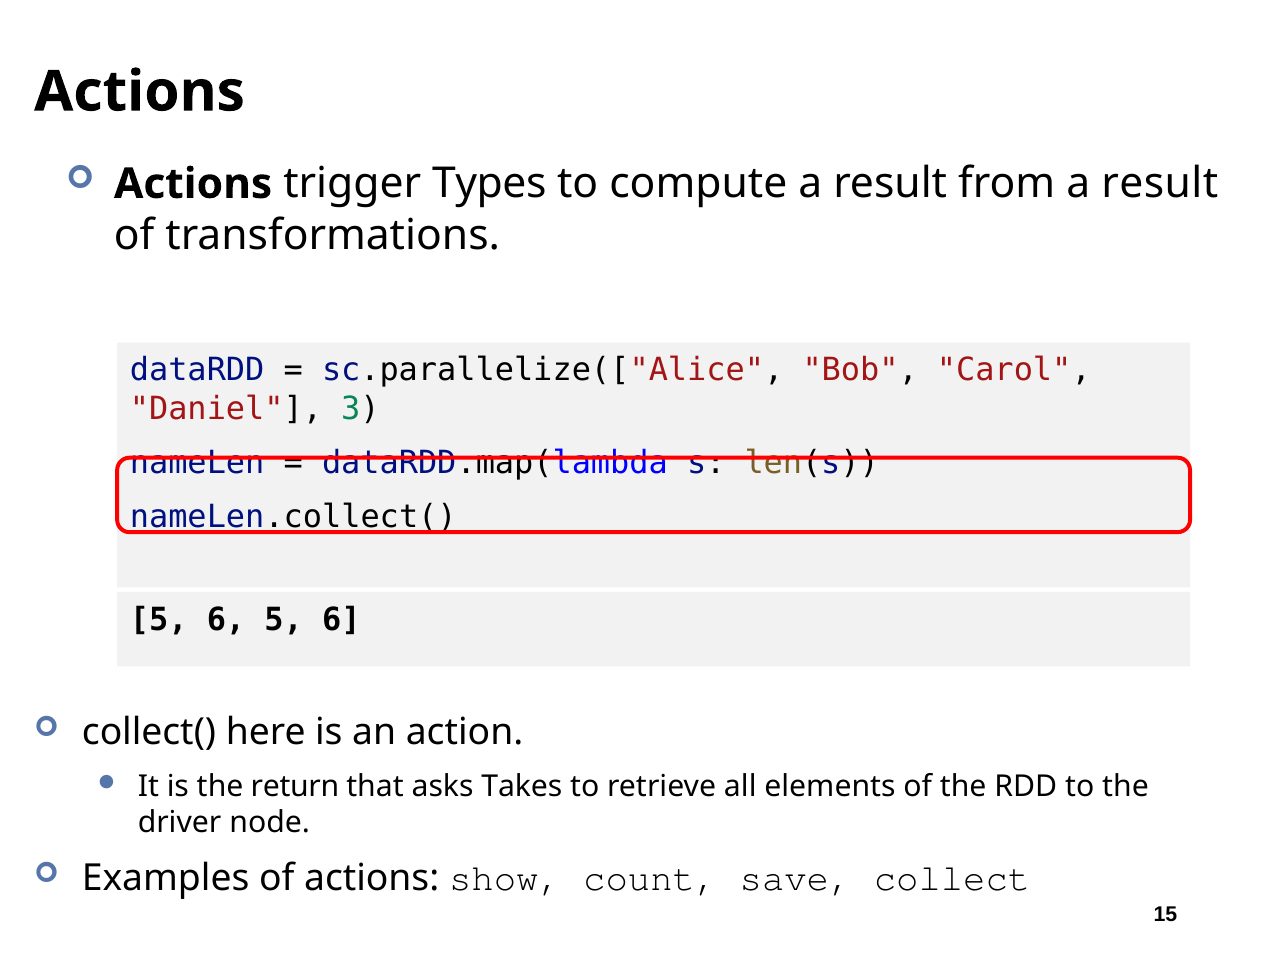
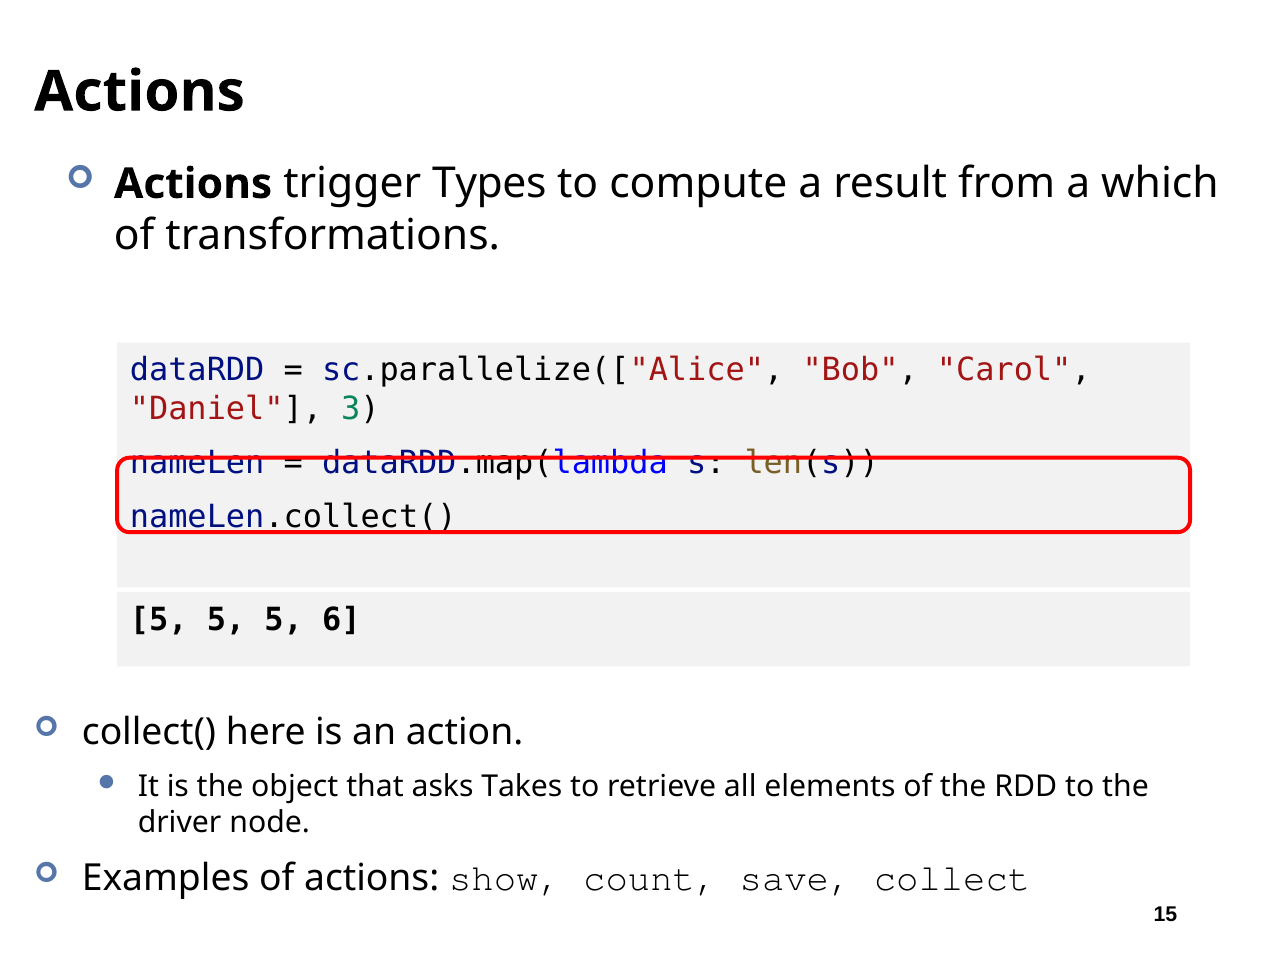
from a result: result -> which (1160, 184)
6: 6 -> 5 (226, 620)
return: return -> object (295, 787)
